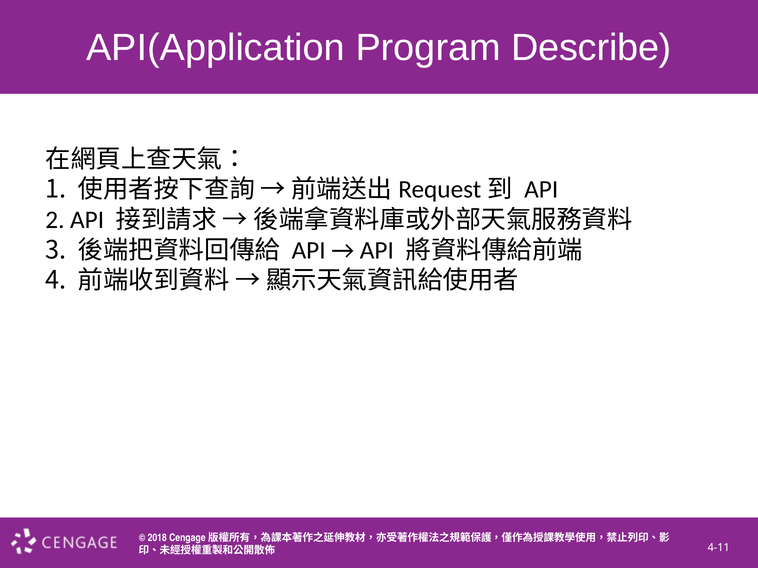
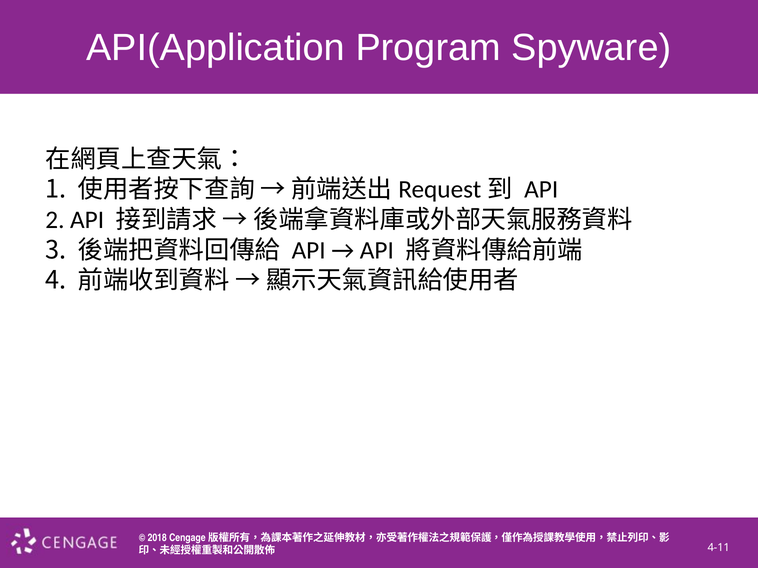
Describe: Describe -> Spyware (591, 48)
